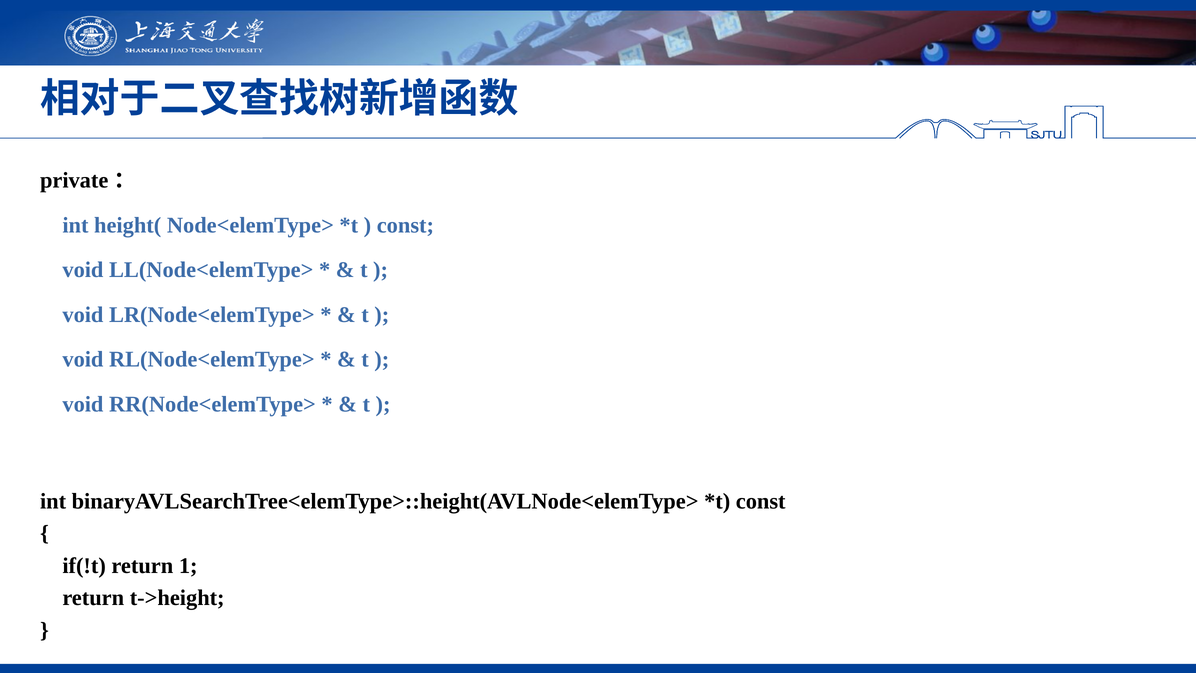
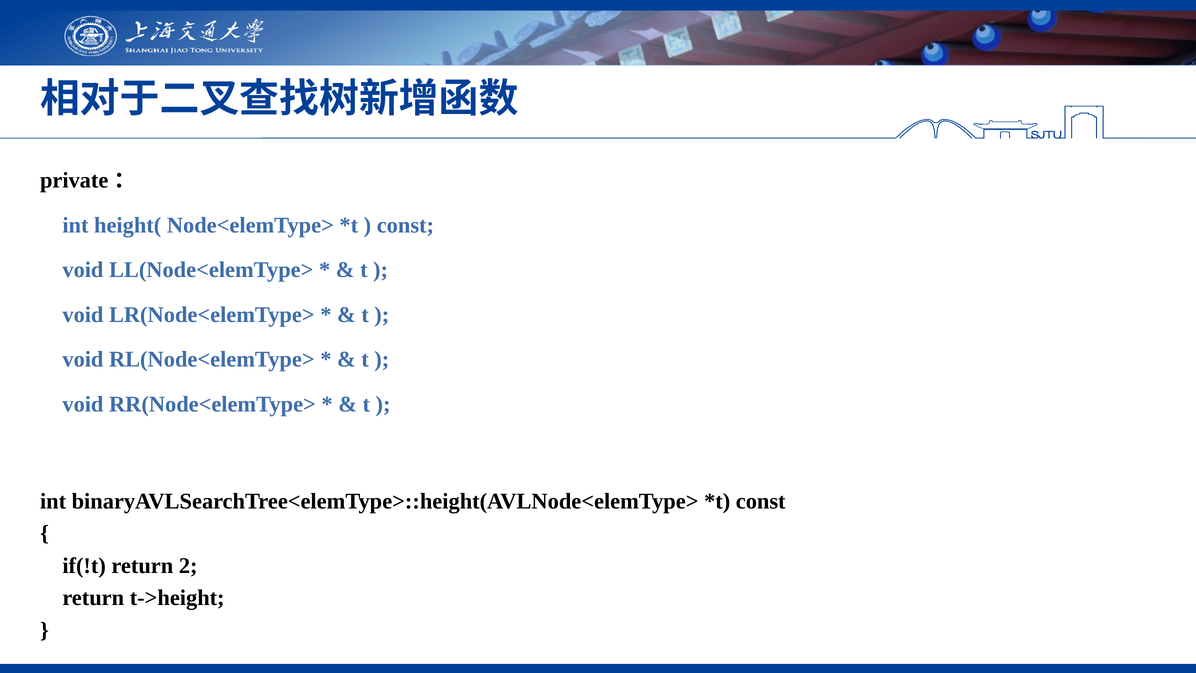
1: 1 -> 2 (188, 566)
